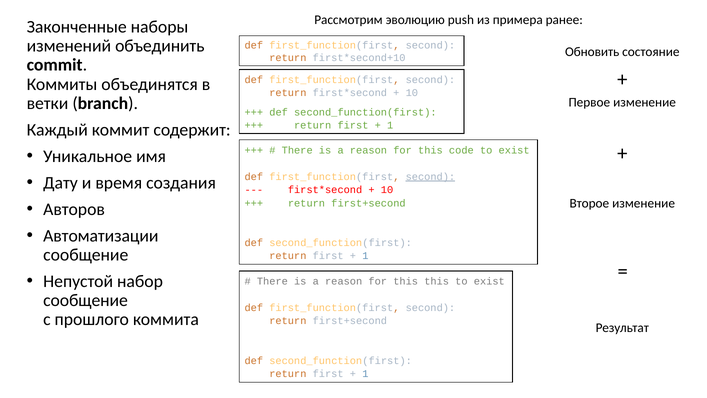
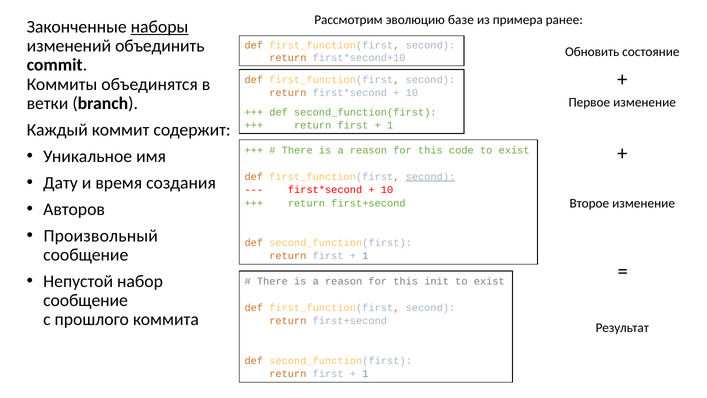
push: push -> базе (461, 20)
наборы underline: none -> present (159, 27)
Автоматизации: Автоматизации -> Произвольный (101, 236)
this this: this -> init (437, 281)
